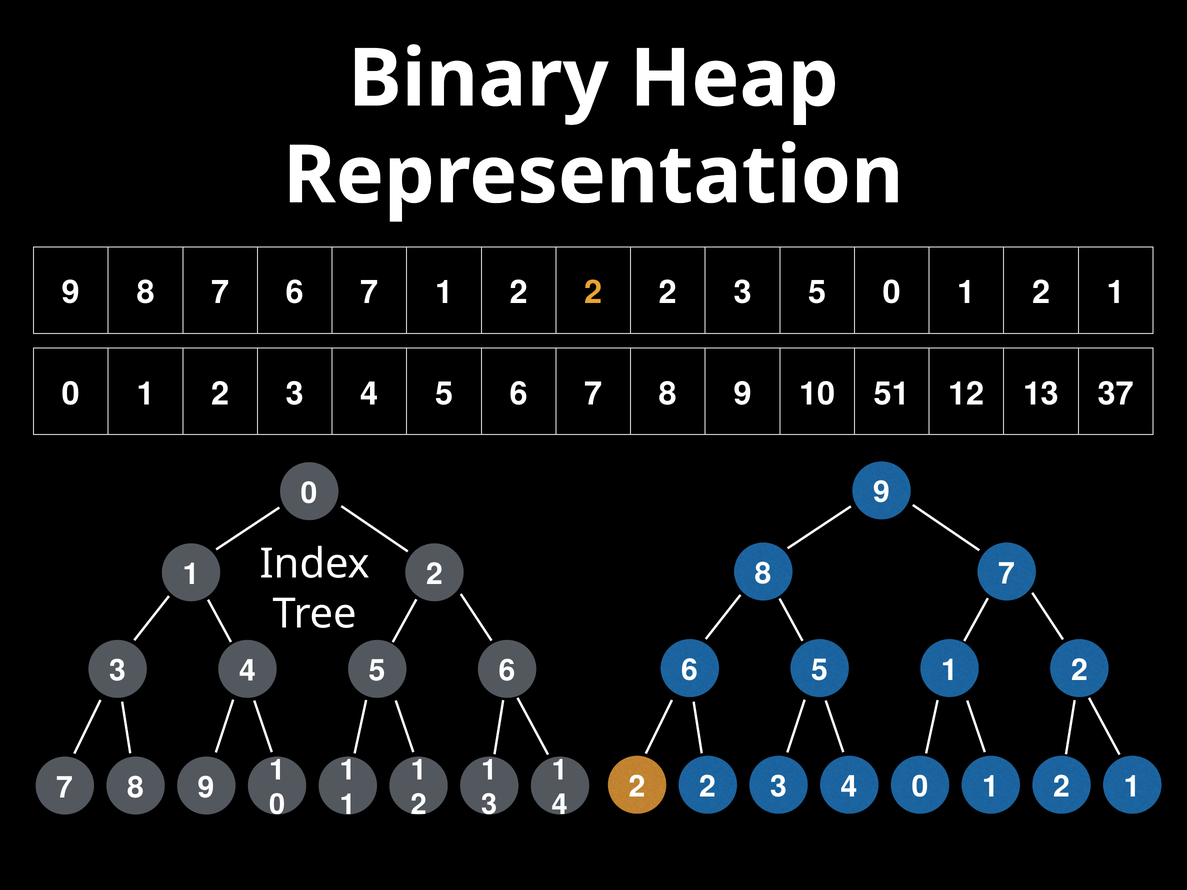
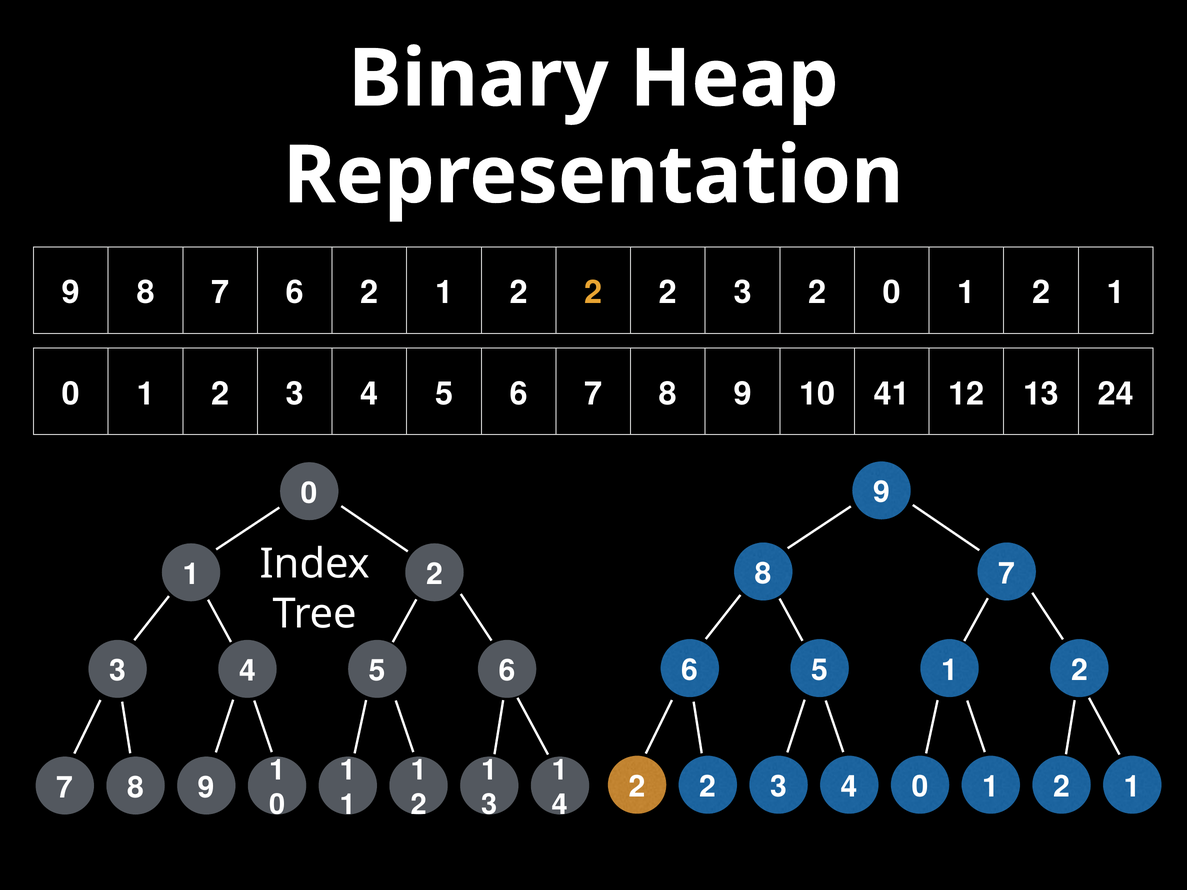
7 6 7: 7 -> 2 (369, 293)
3 5: 5 -> 2 (817, 293)
51: 51 -> 41 (892, 394)
37: 37 -> 24 (1116, 394)
